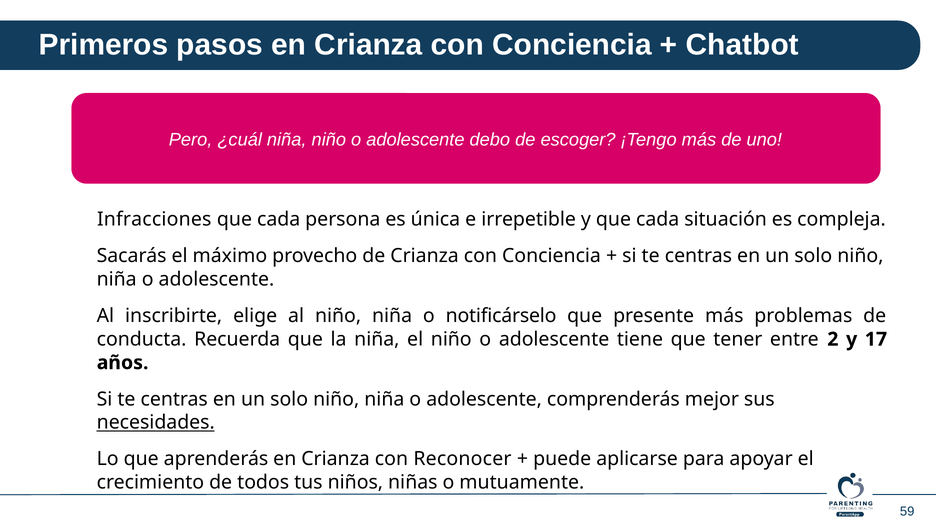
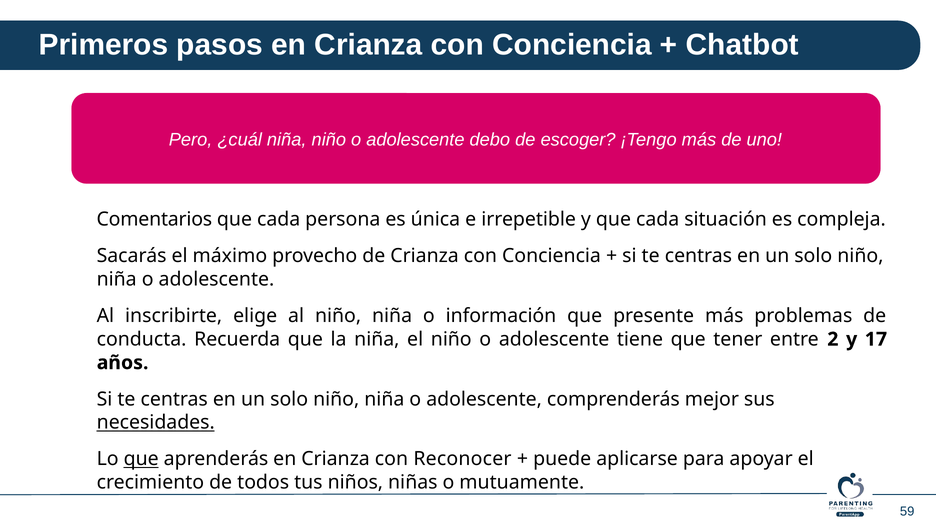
Infracciones: Infracciones -> Comentarios (154, 219)
notificárselo: notificárselo -> información (501, 316)
que underline: none -> present (141, 459)
